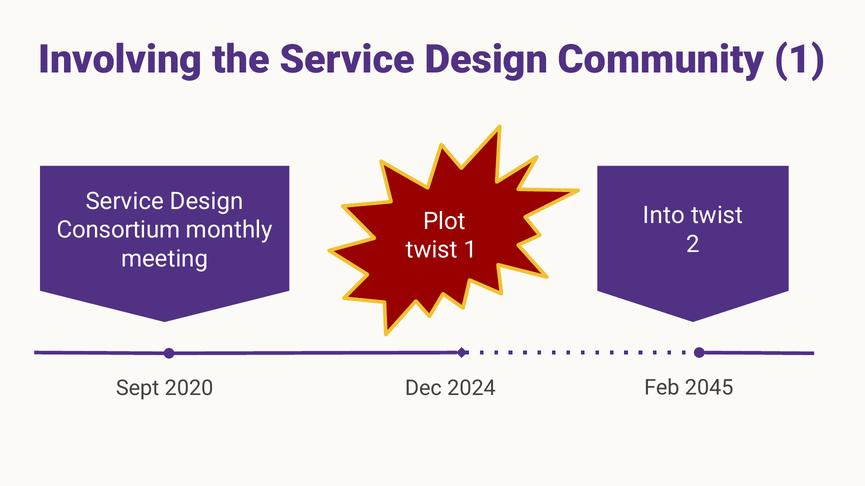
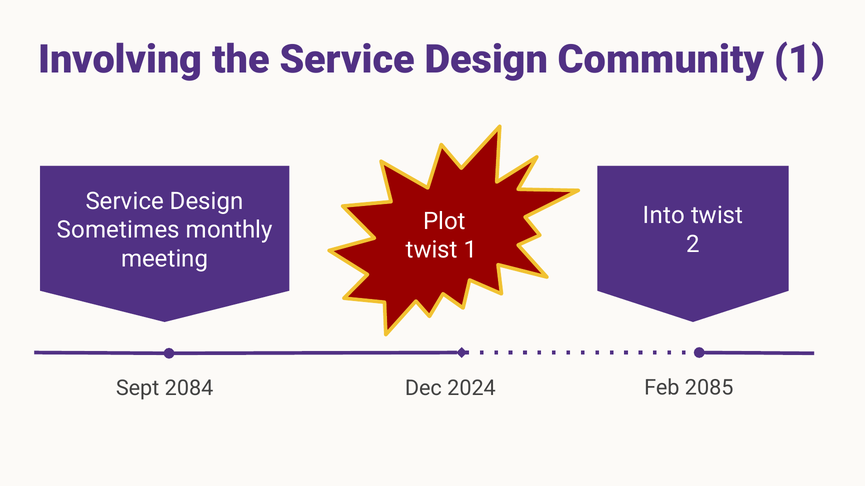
Consortium: Consortium -> Sometimes (118, 230)
2045: 2045 -> 2085 (709, 388)
2020: 2020 -> 2084 (189, 389)
